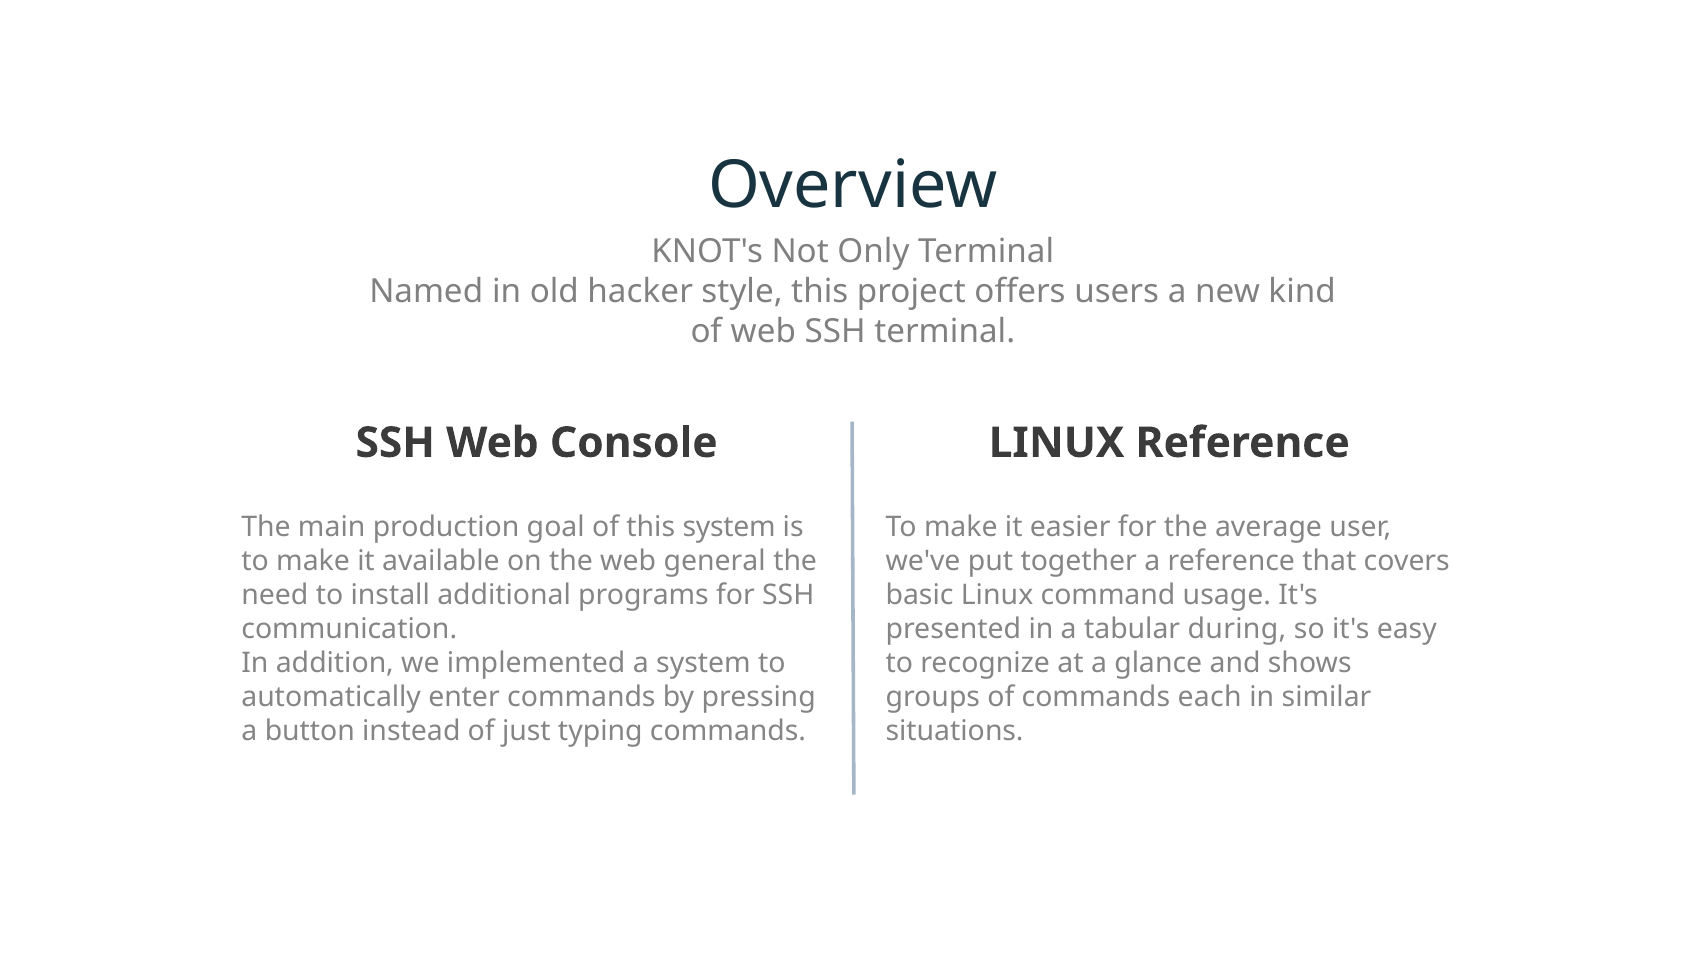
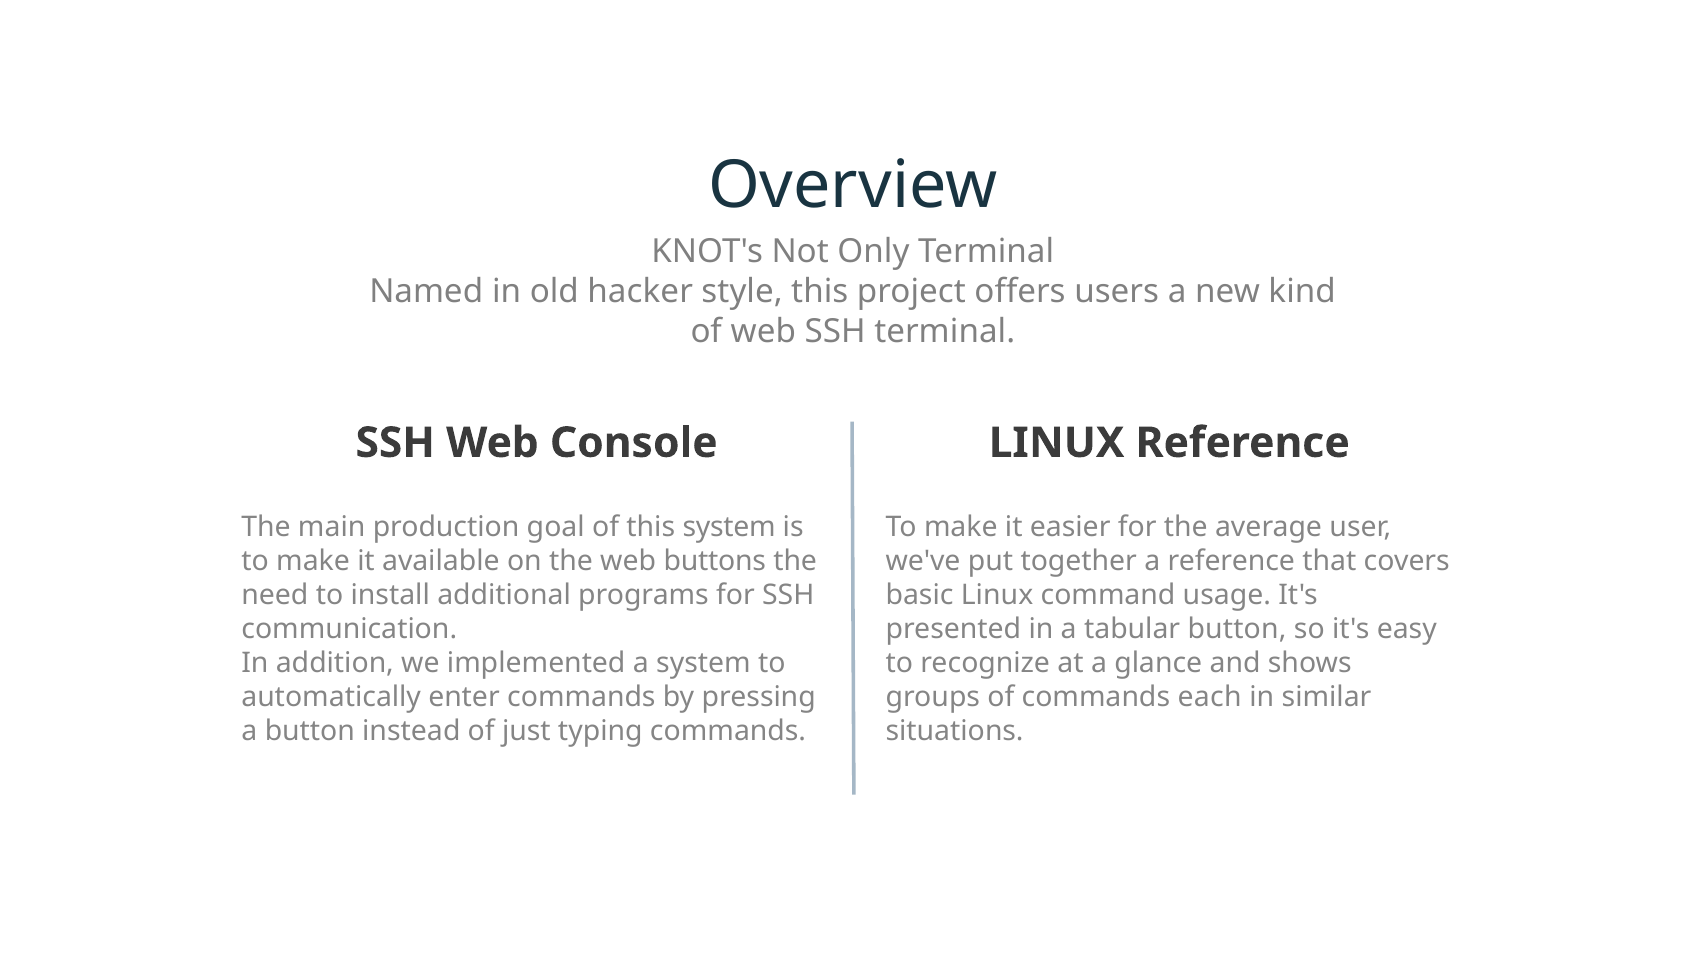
general: general -> buttons (715, 561)
tabular during: during -> button (1237, 630)
